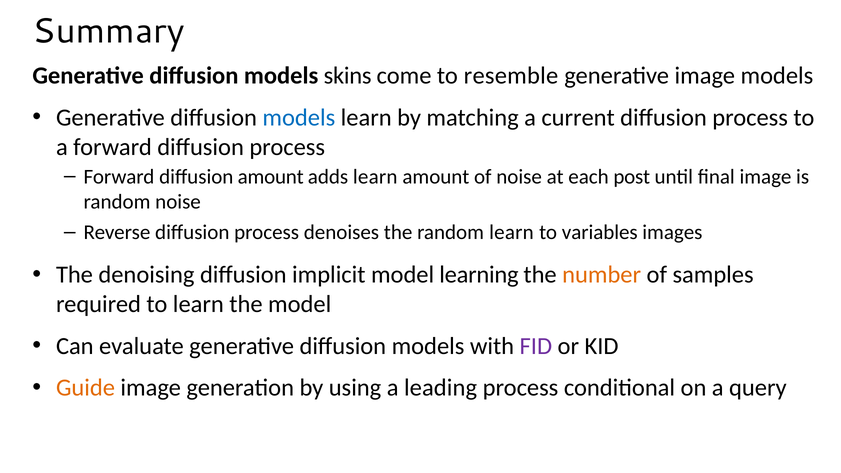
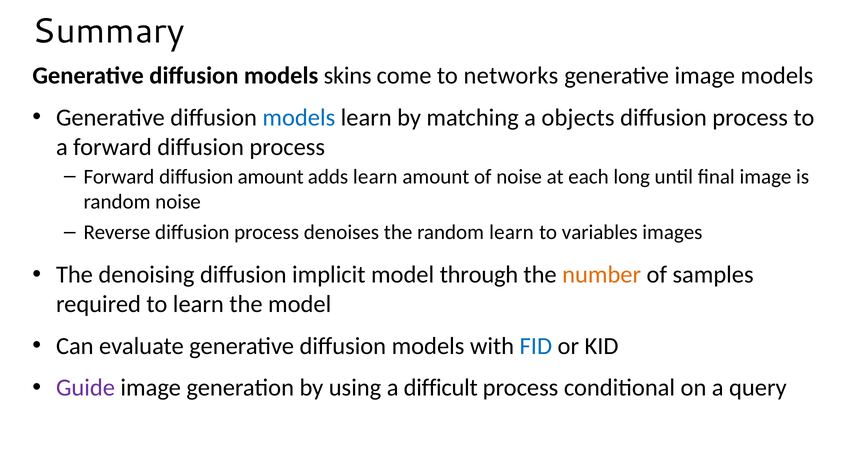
resemble: resemble -> networks (511, 76)
current: current -> objects (578, 118)
post: post -> long (632, 177)
learning: learning -> through (479, 275)
FID colour: purple -> blue (536, 346)
Guide colour: orange -> purple (85, 388)
leading: leading -> difficult (441, 388)
